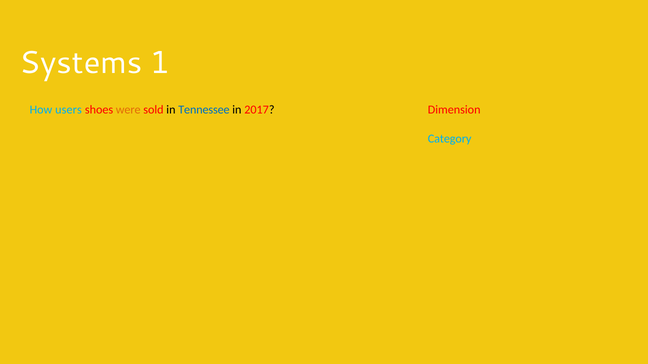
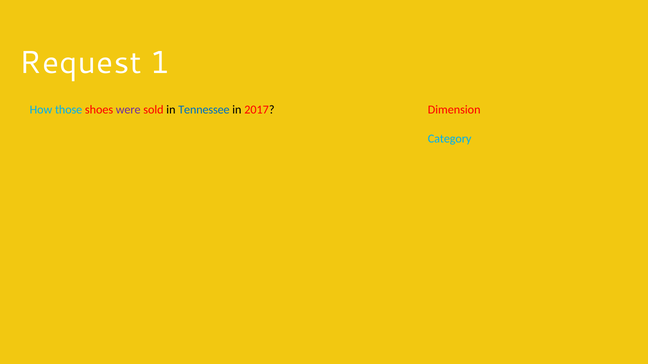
Systems: Systems -> Request (81, 63)
users: users -> those (69, 110)
were colour: orange -> purple (128, 110)
